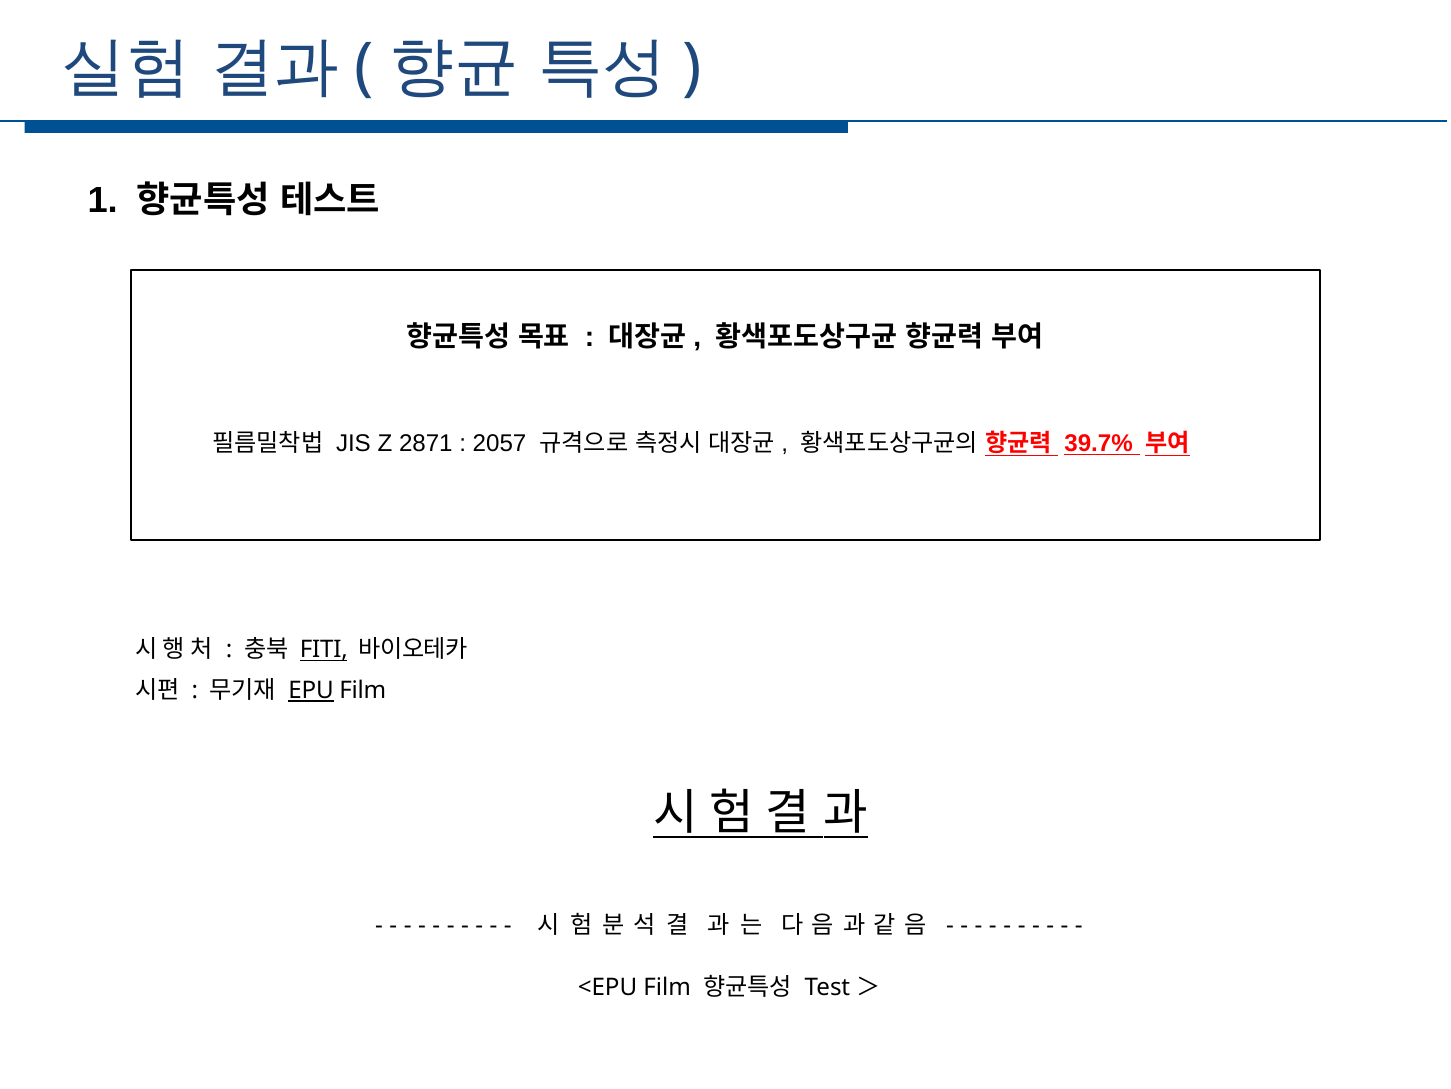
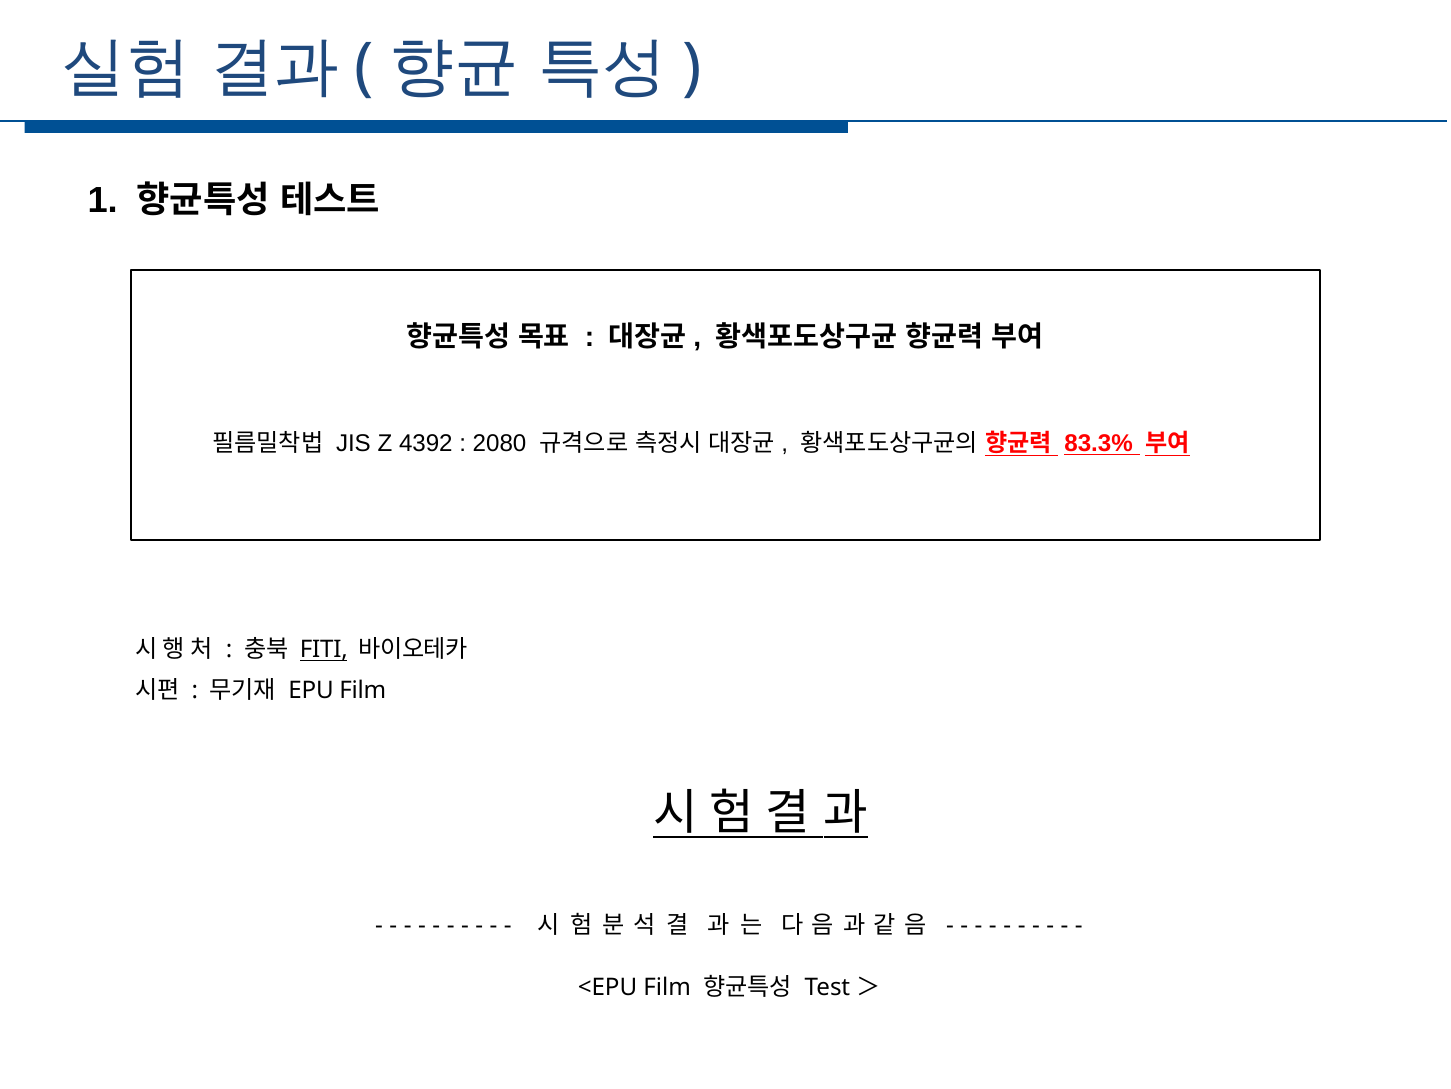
2871: 2871 -> 4392 (426, 443)
2057: 2057 -> 2080 (500, 443)
39.7%: 39.7% -> 83.3% (1099, 443)
EPU underline: present -> none (311, 690)
